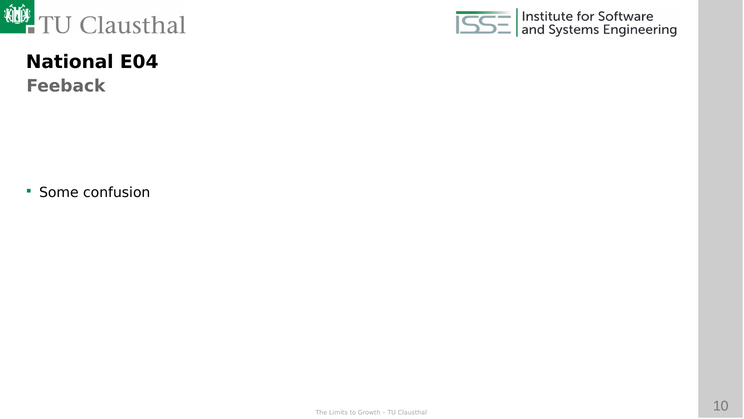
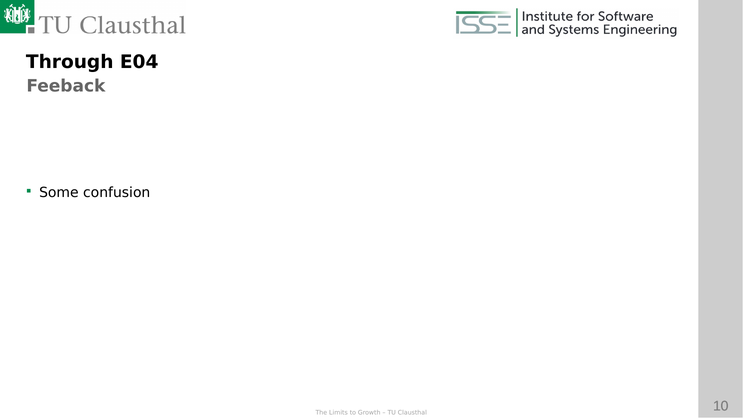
National: National -> Through (70, 62)
